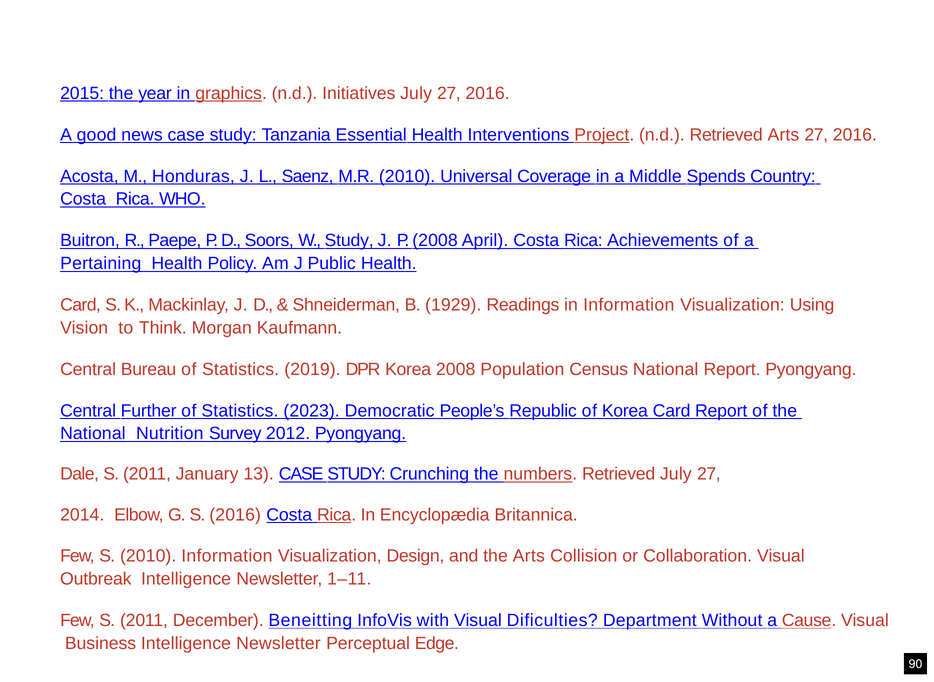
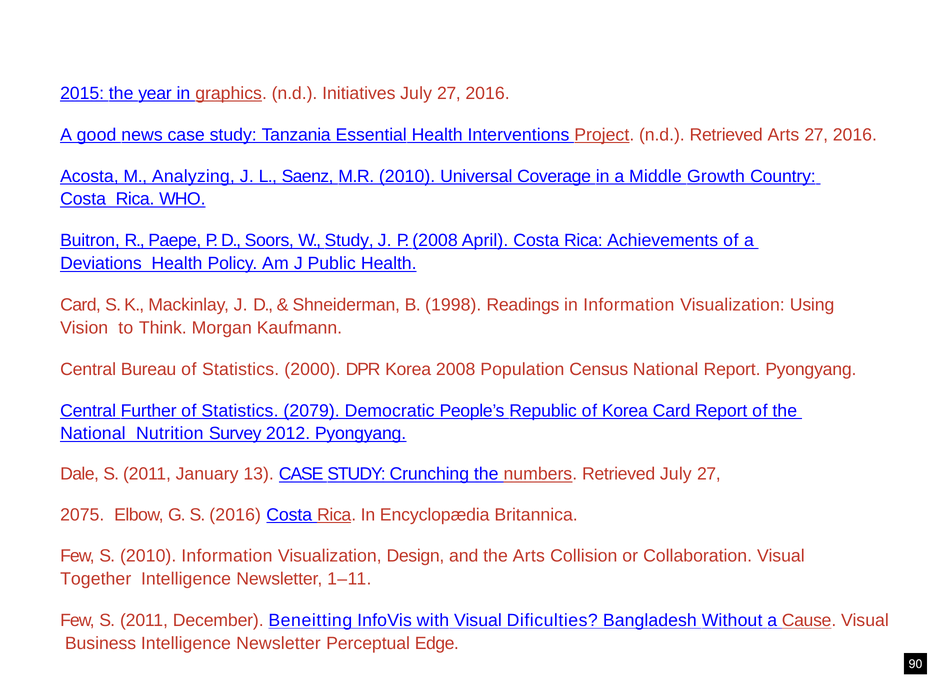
Honduras: Honduras -> Analyzing (193, 176)
Spends: Spends -> Growth (716, 176)
Pertaining: Pertaining -> Deviations (101, 263)
1929: 1929 -> 1998 (453, 305)
2019: 2019 -> 2000 (312, 369)
2023: 2023 -> 2079 (312, 410)
2014: 2014 -> 2075 (82, 514)
Outbreak: Outbreak -> Together (96, 579)
Department: Department -> Bangladesh (650, 620)
